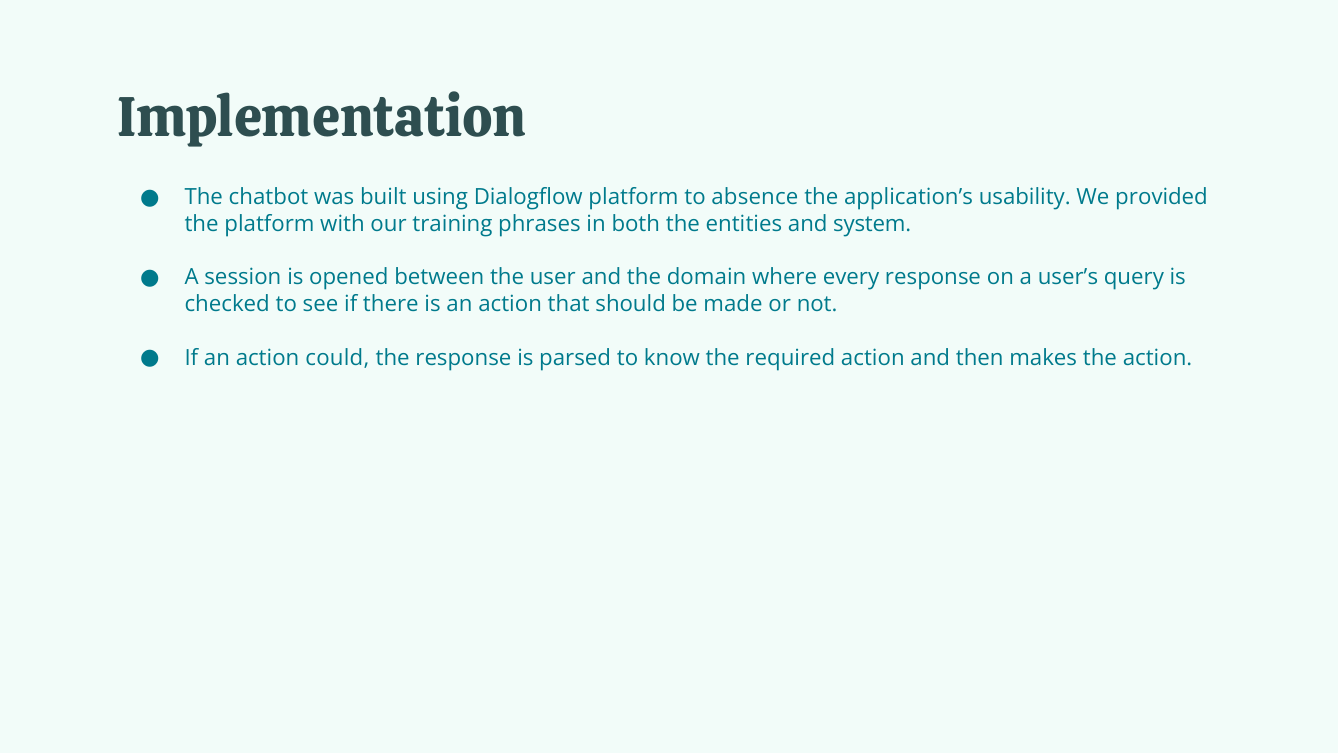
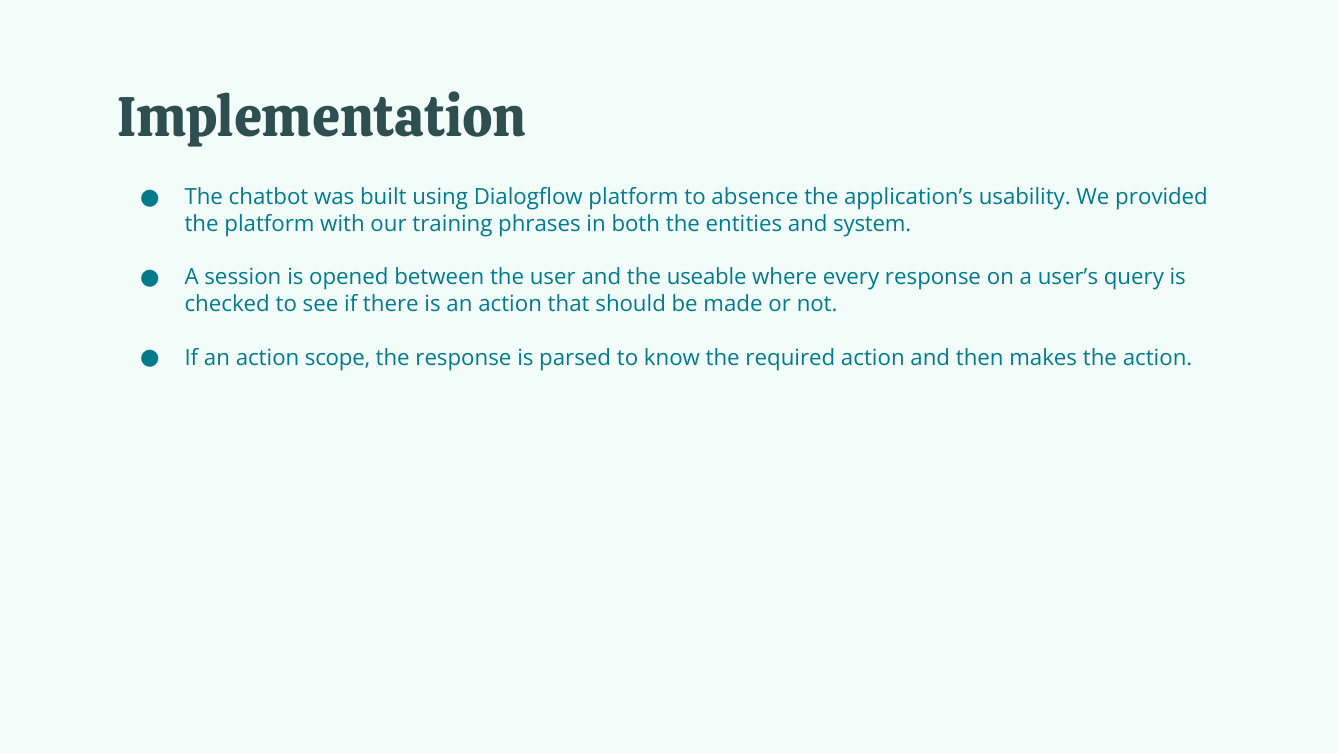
domain: domain -> useable (707, 277)
could: could -> scope (338, 357)
